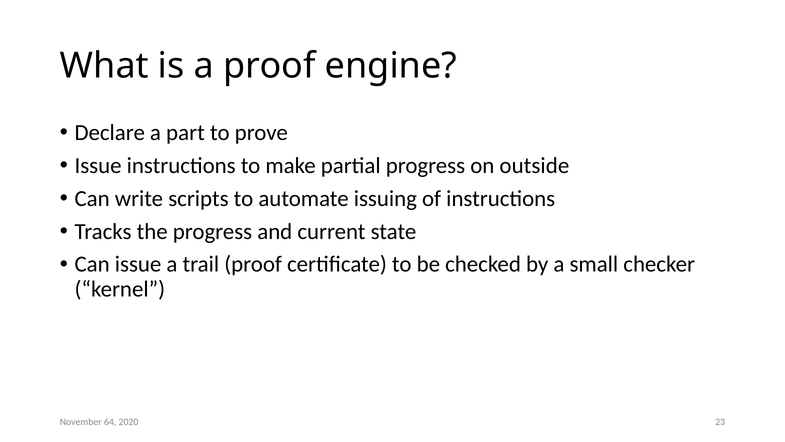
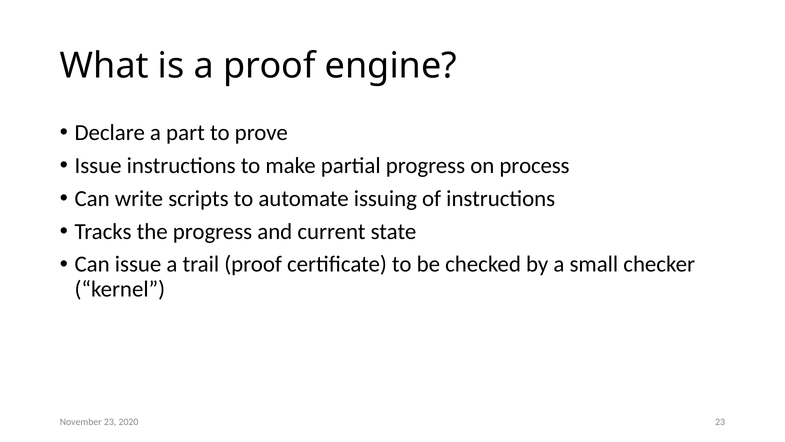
outside: outside -> process (535, 166)
November 64: 64 -> 23 (110, 422)
